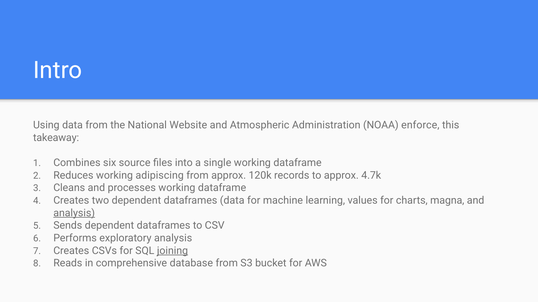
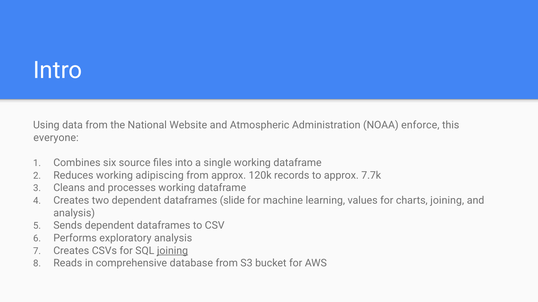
takeaway: takeaway -> everyone (56, 138)
4.7k: 4.7k -> 7.7k (371, 176)
dataframes data: data -> slide (232, 201)
charts magna: magna -> joining (447, 201)
analysis underline: present -> none (74, 213)
